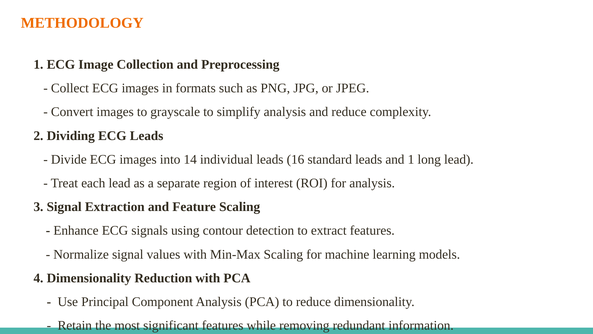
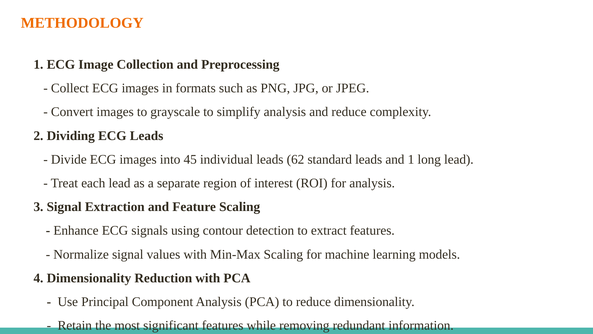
14: 14 -> 45 (190, 159)
16: 16 -> 62 (295, 159)
